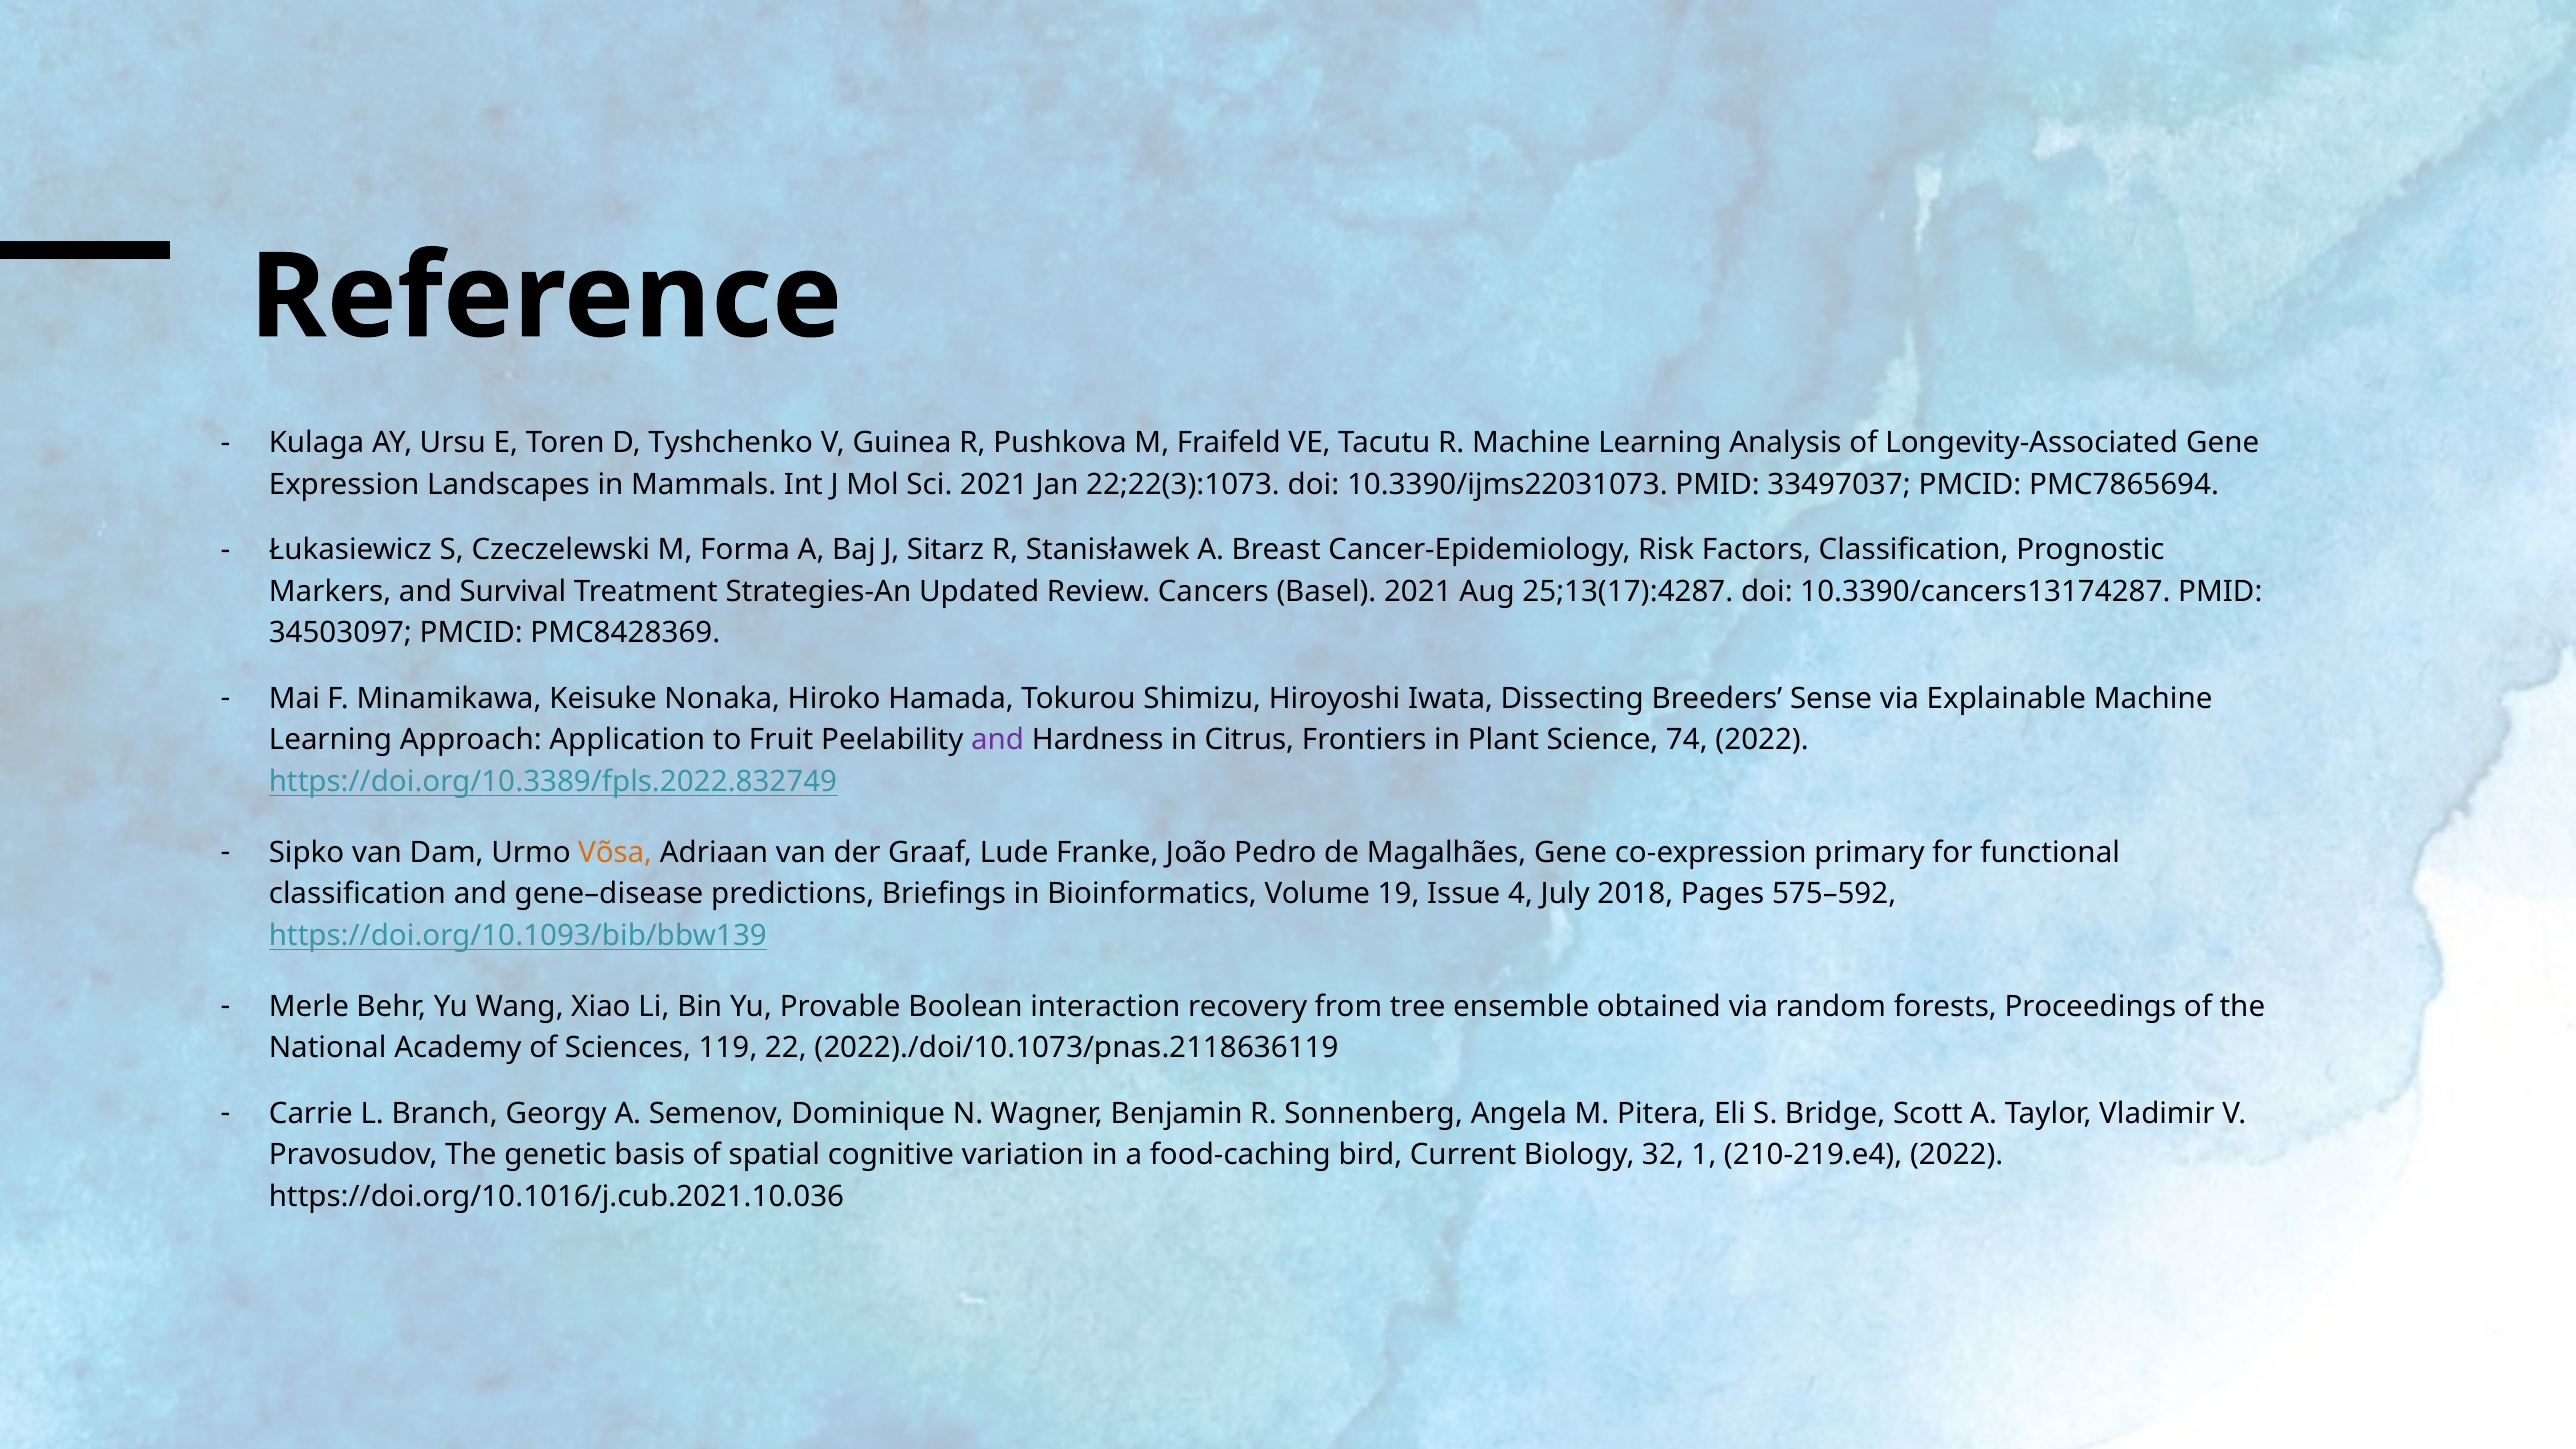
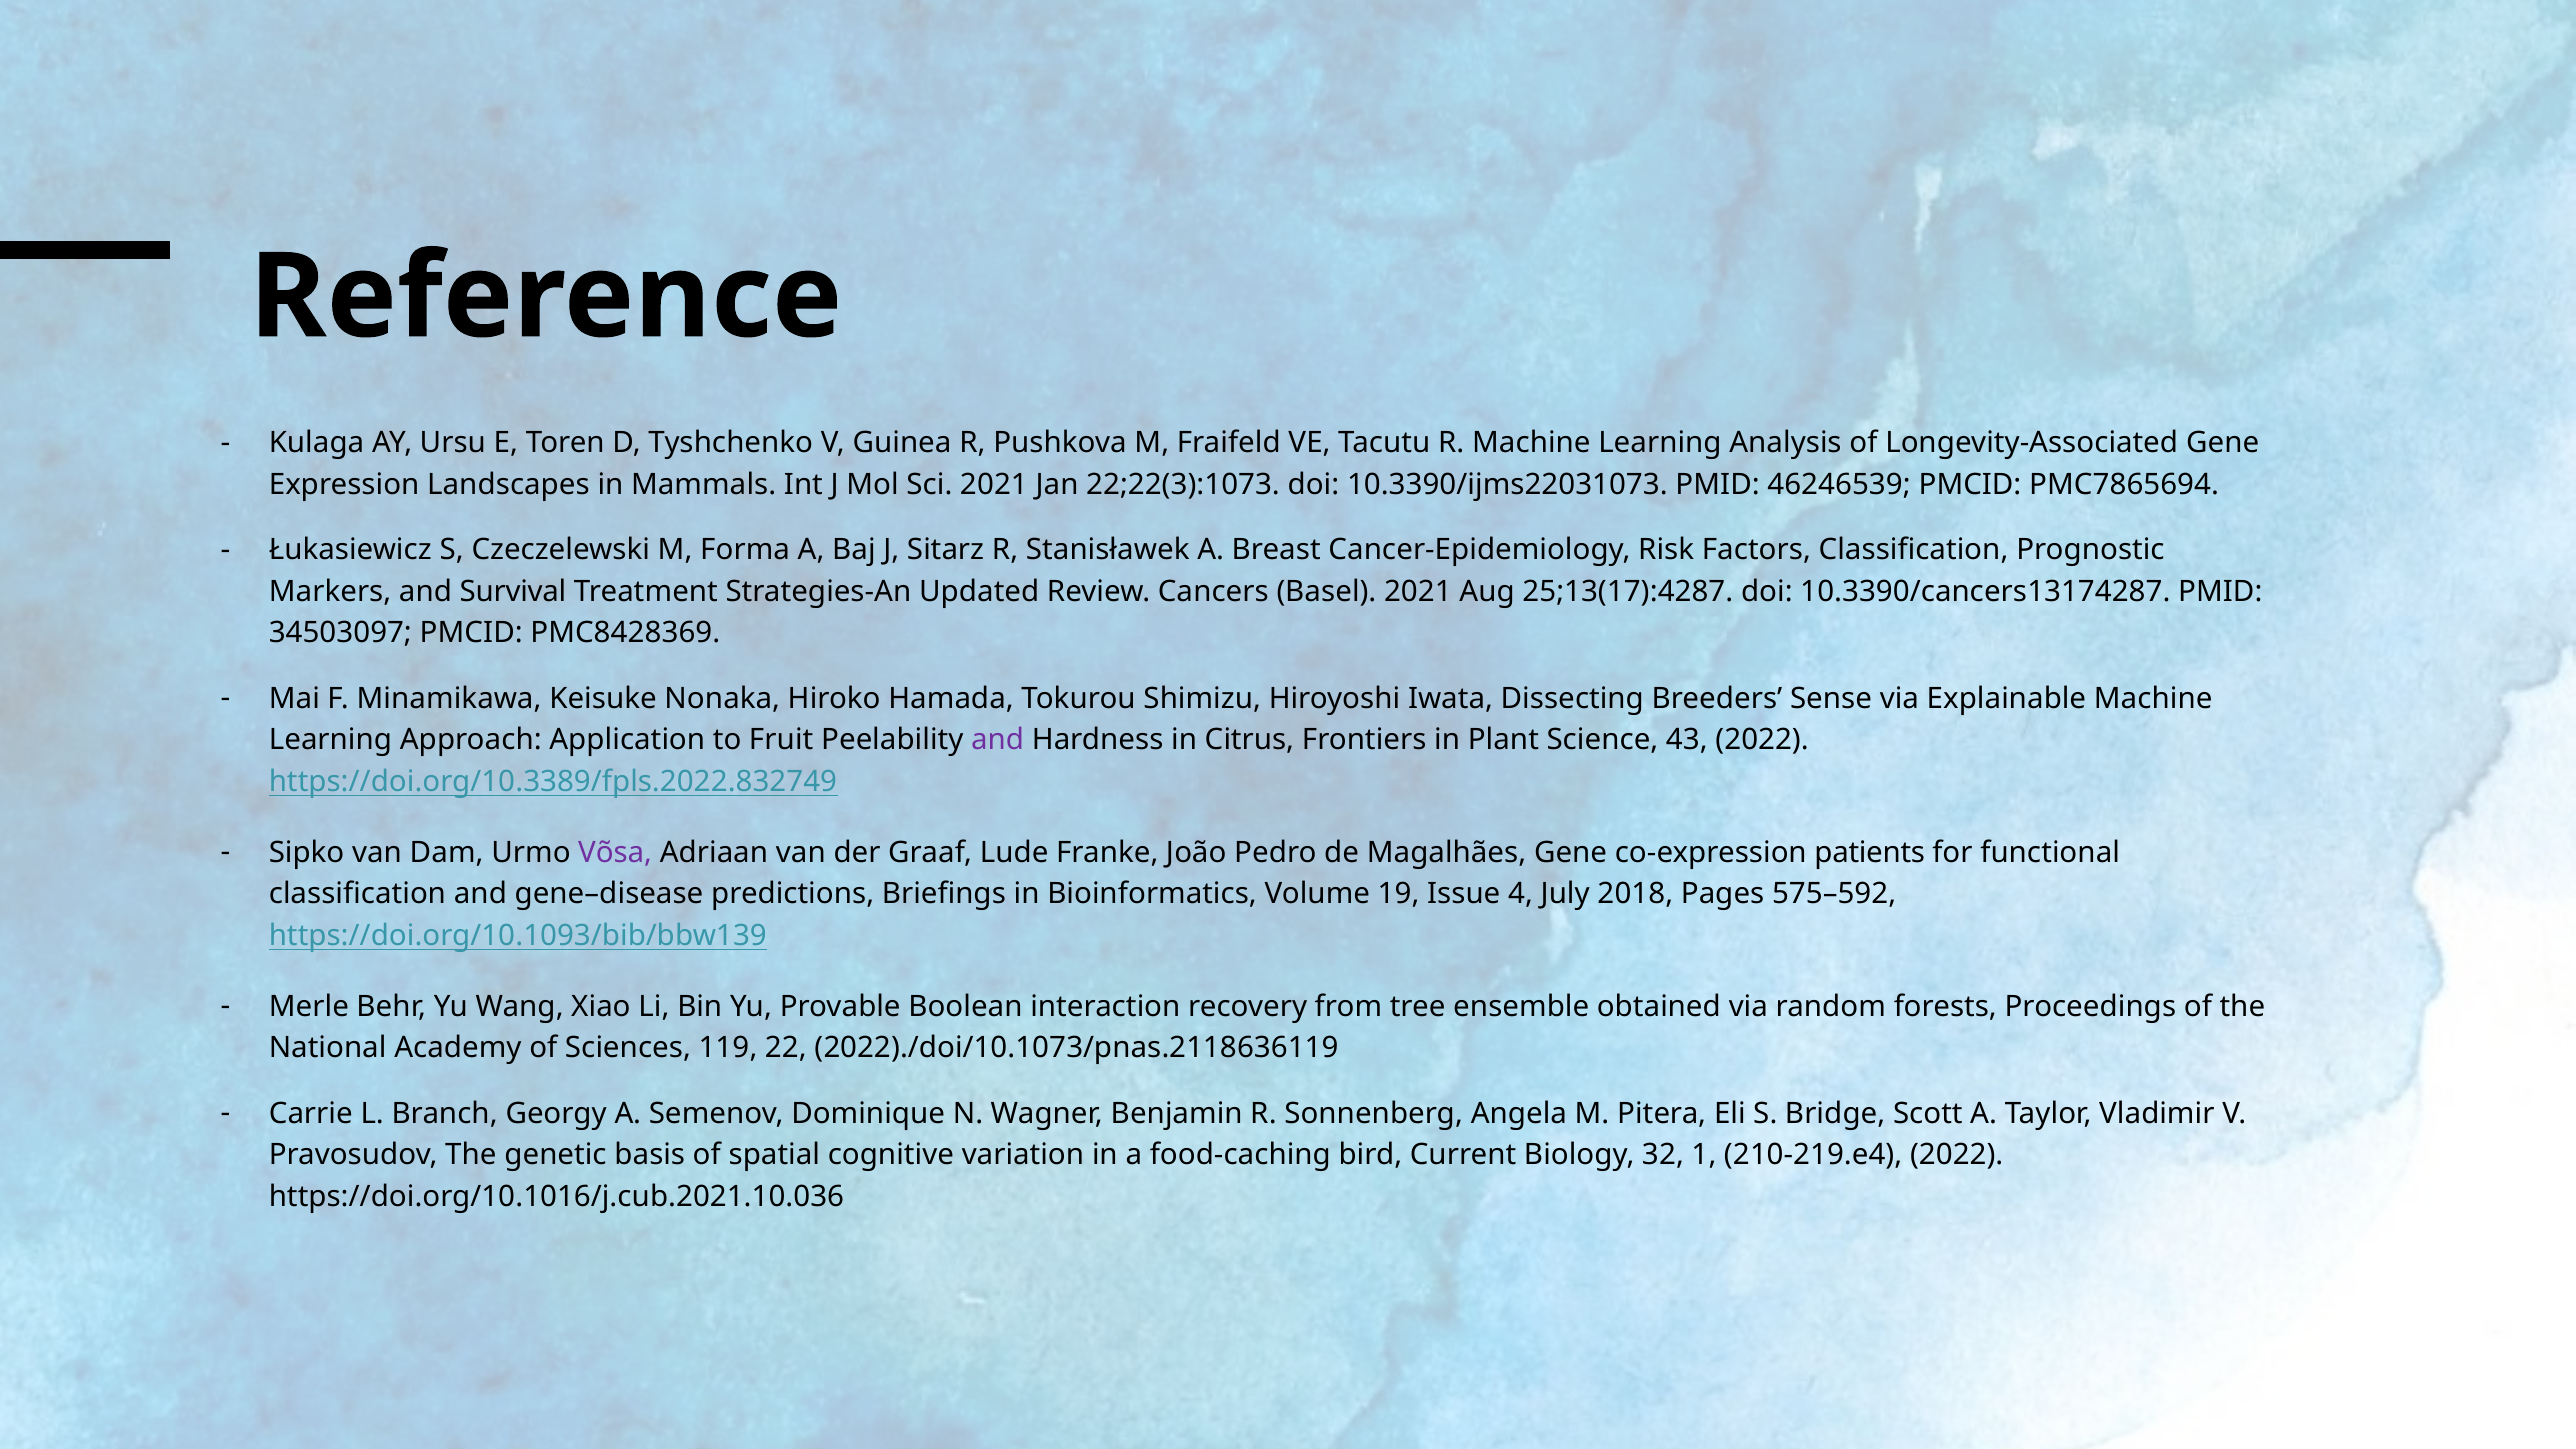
33497037: 33497037 -> 46246539 (1839, 484)
74: 74 -> 43 (1687, 740)
Võsa colour: orange -> purple (615, 853)
primary: primary -> patients (1870, 853)
